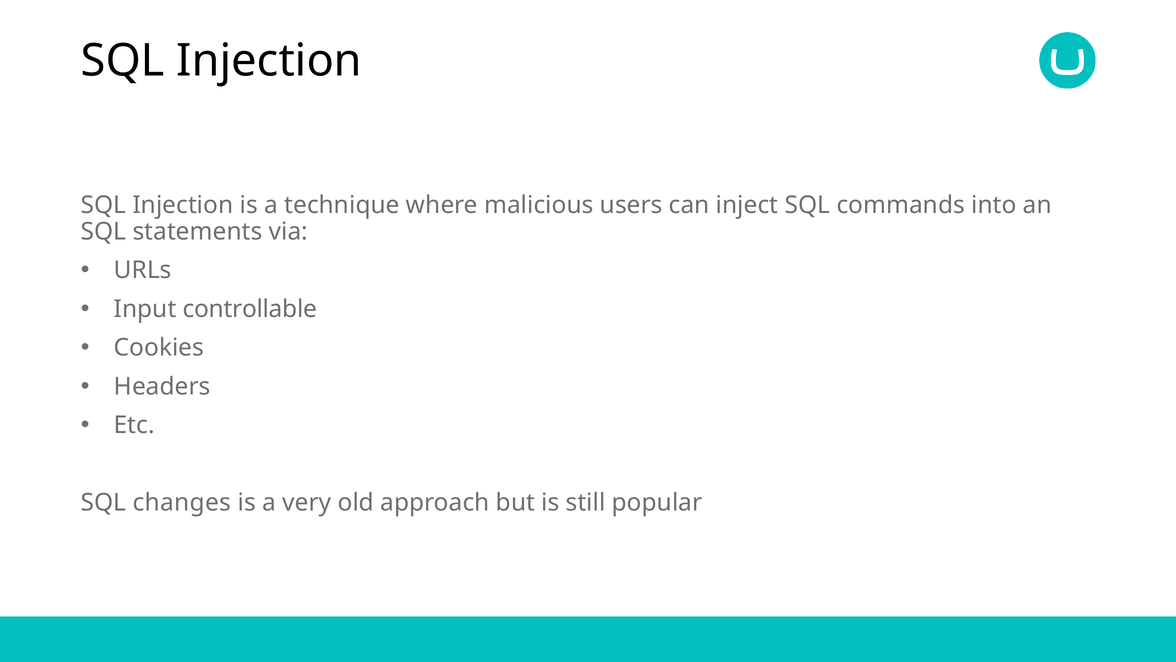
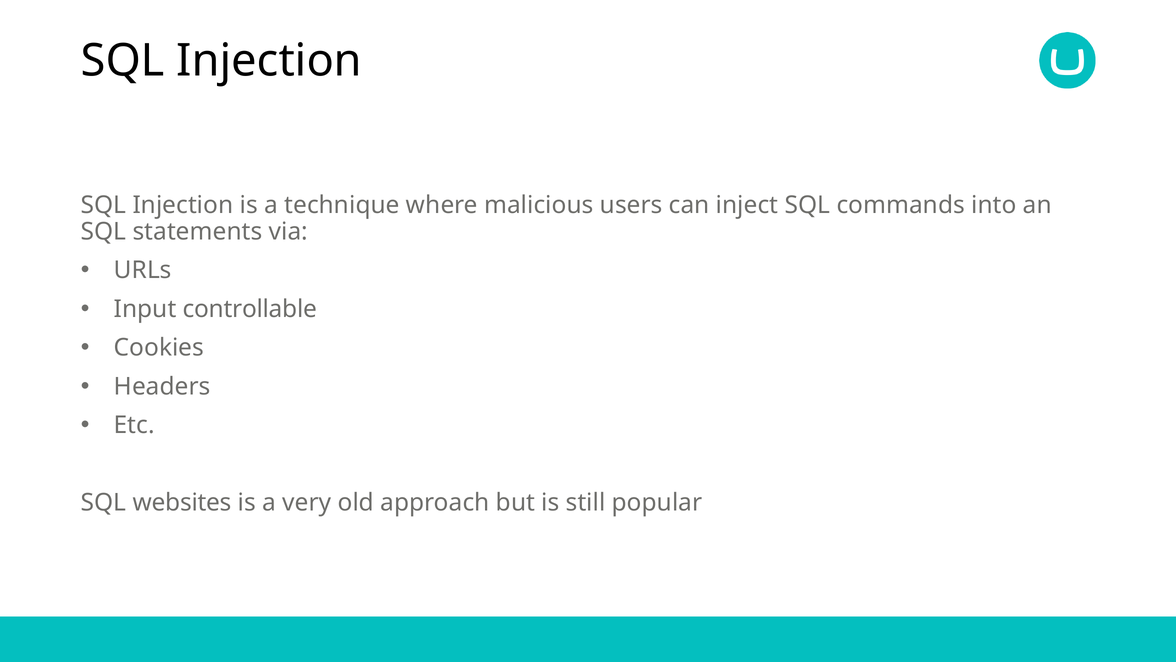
changes: changes -> websites (182, 502)
